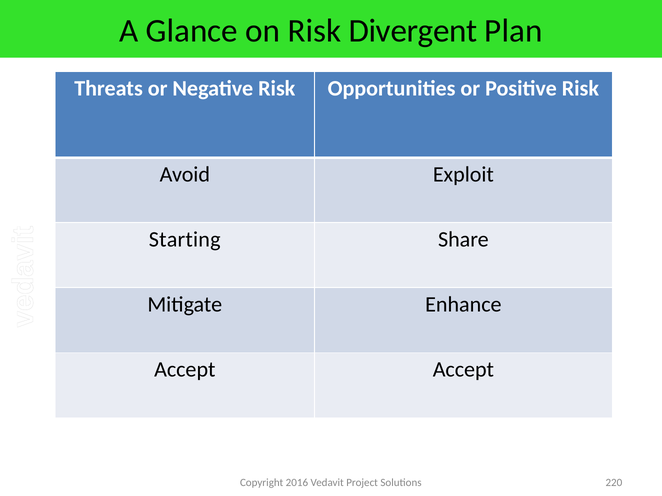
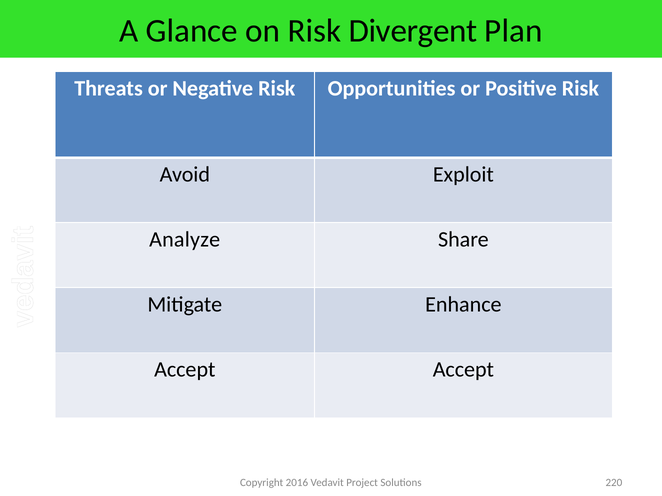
Starting: Starting -> Analyze (185, 240)
